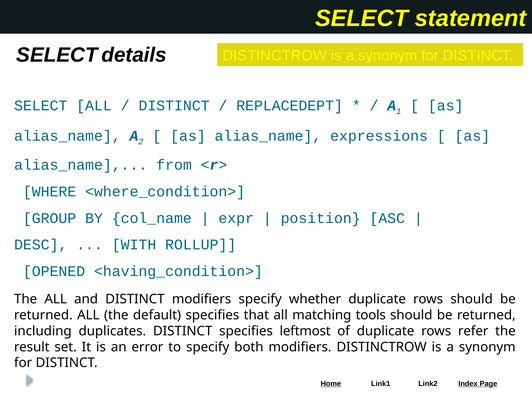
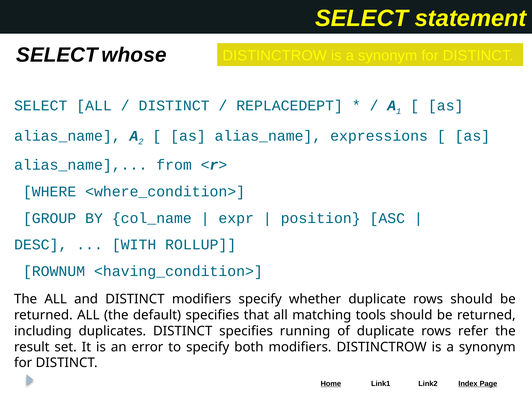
details: details -> whose (134, 55)
OPENED: OPENED -> ROWNUM (54, 271)
leftmost: leftmost -> running (305, 331)
